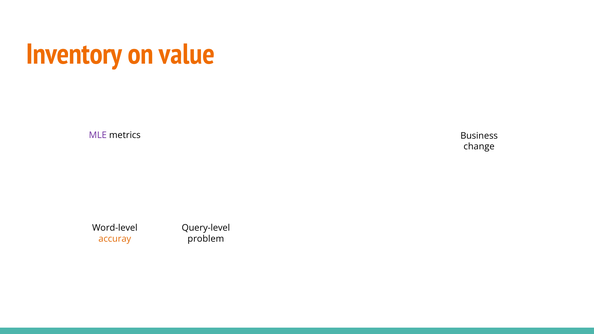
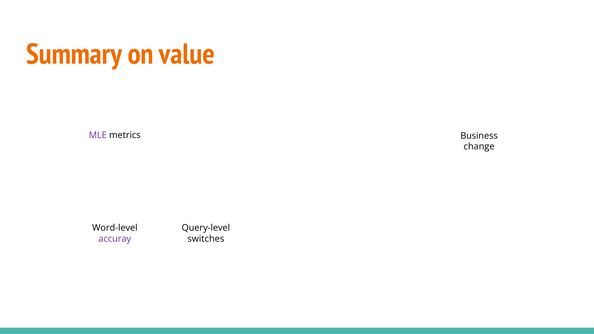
Inventory: Inventory -> Summary (74, 54)
accuray colour: orange -> purple (115, 239)
problem: problem -> switches (206, 239)
